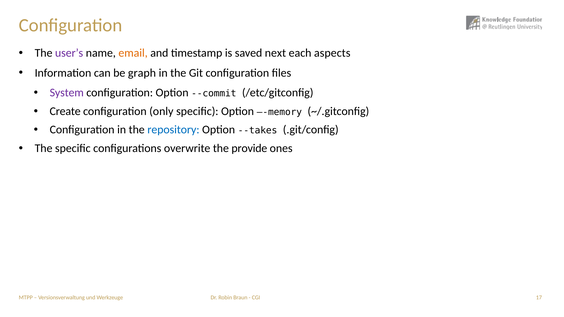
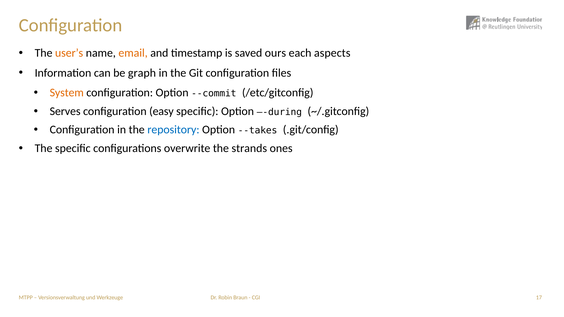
user’s colour: purple -> orange (69, 53)
next: next -> ours (275, 53)
System colour: purple -> orange (67, 93)
Create: Create -> Serves (65, 111)
only: only -> easy (161, 111)
–-memory: –-memory -> –-during (279, 112)
provide: provide -> strands (249, 148)
